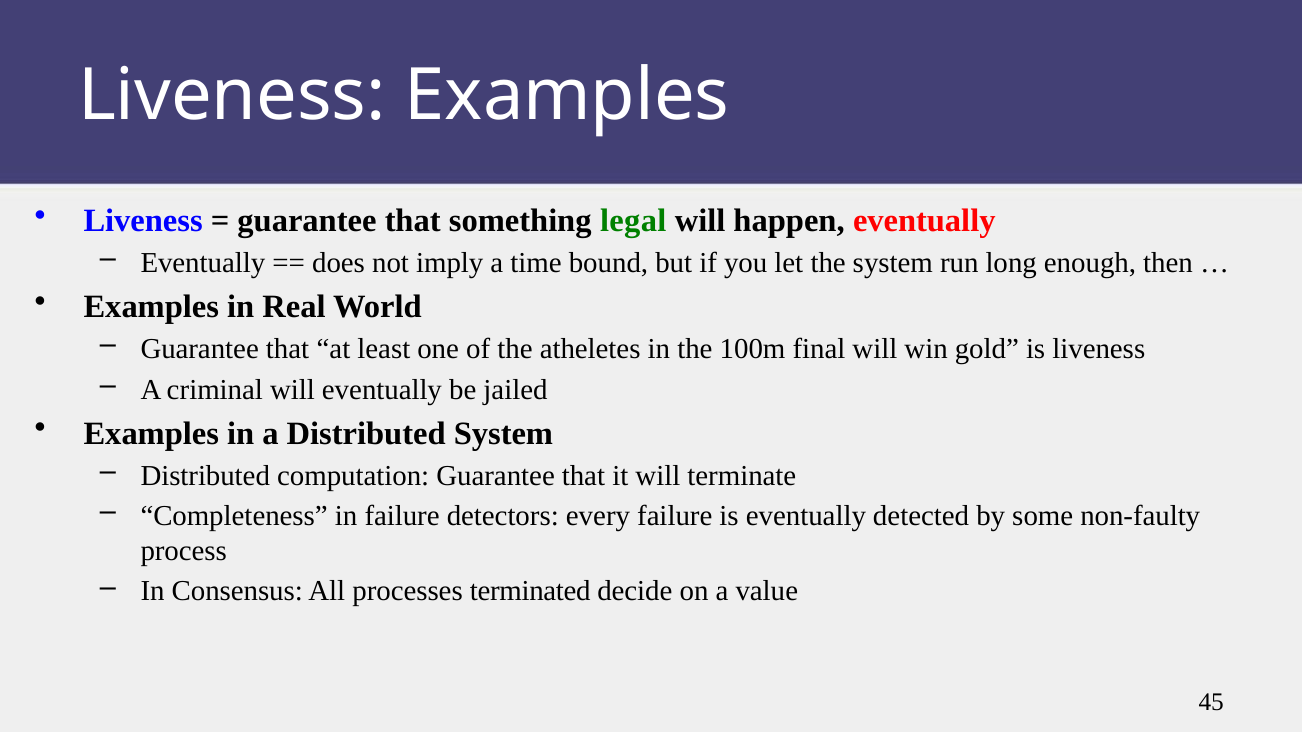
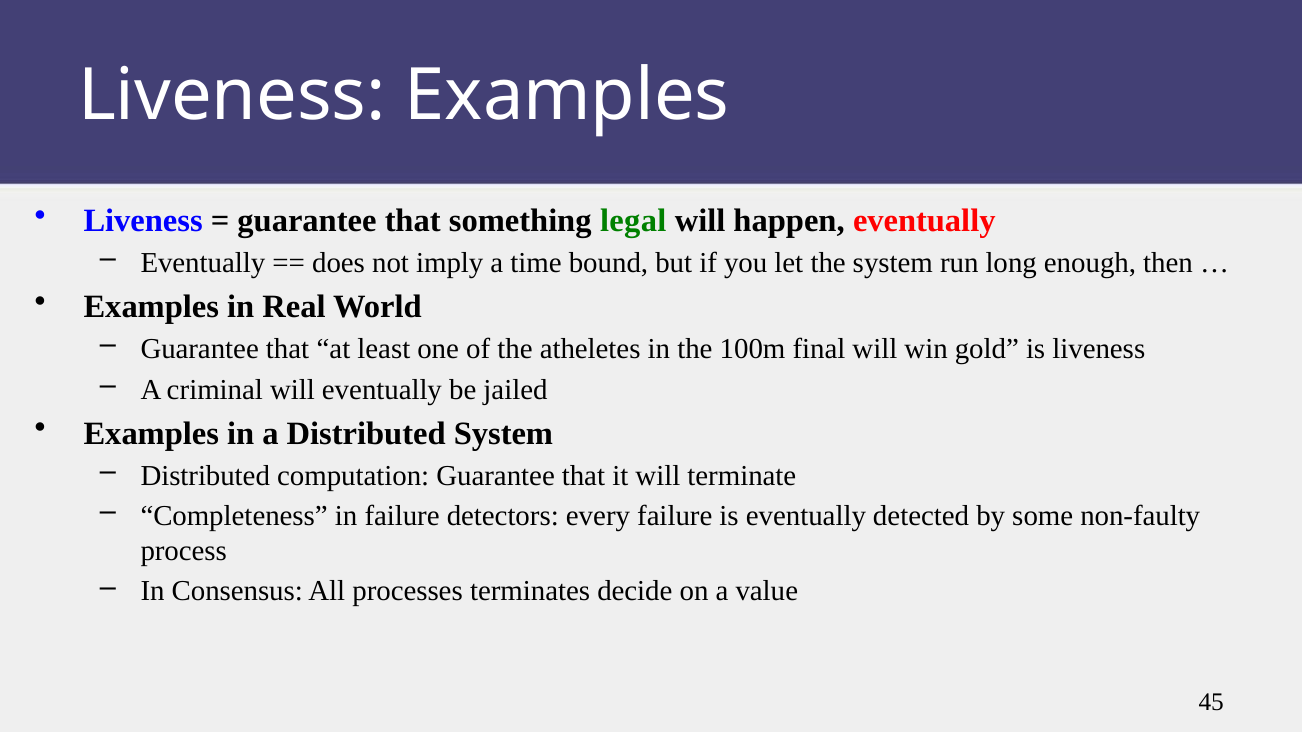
terminated: terminated -> terminates (530, 592)
